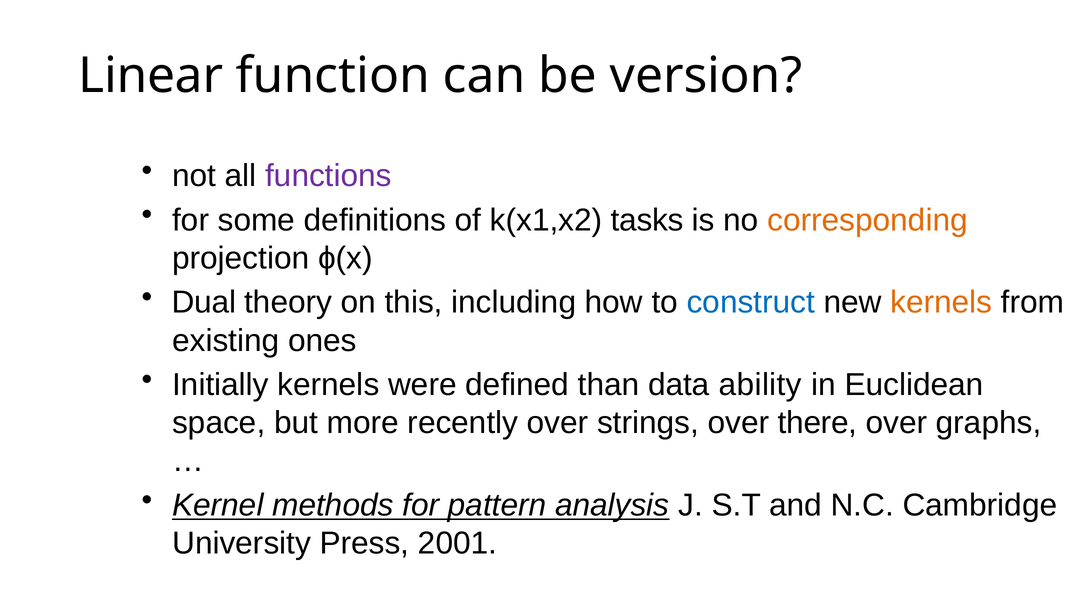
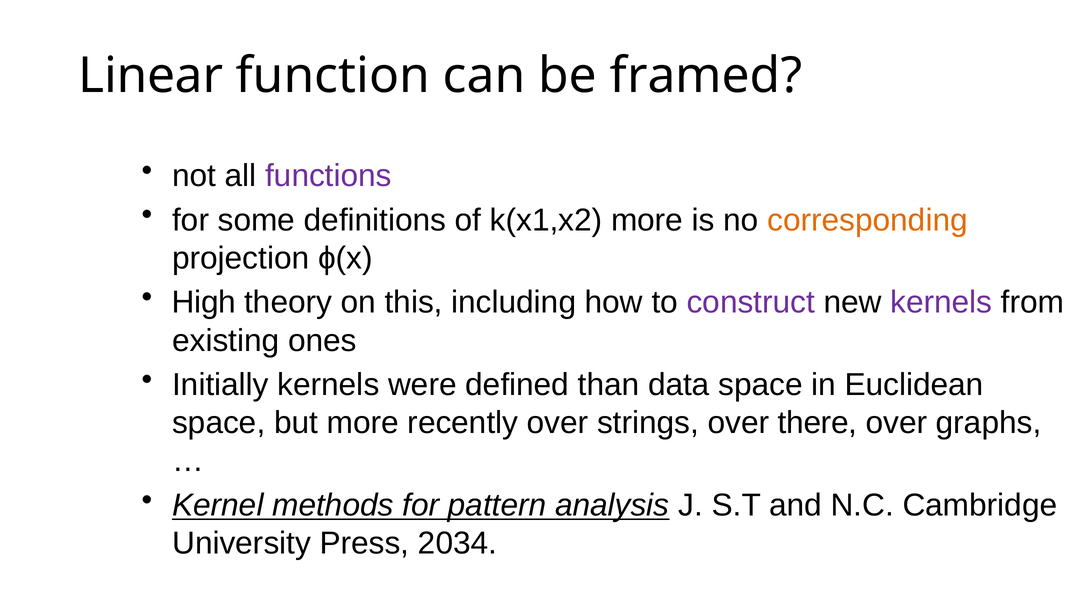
version: version -> framed (706, 76)
k(x1,x2 tasks: tasks -> more (647, 220)
Dual: Dual -> High (204, 302)
construct colour: blue -> purple (751, 302)
kernels colour: orange -> purple (941, 302)
data ability: ability -> space (760, 385)
2001: 2001 -> 2034 (457, 543)
